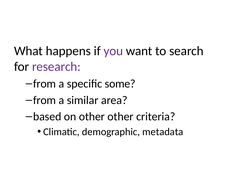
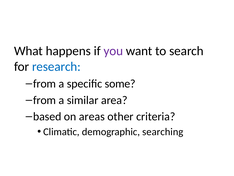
research colour: purple -> blue (56, 66)
on other: other -> areas (92, 116)
metadata: metadata -> searching (163, 131)
